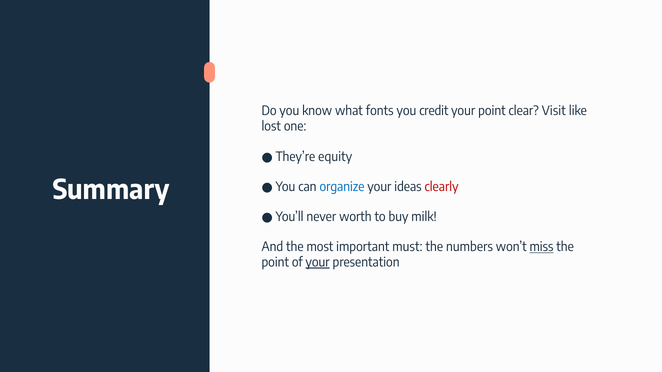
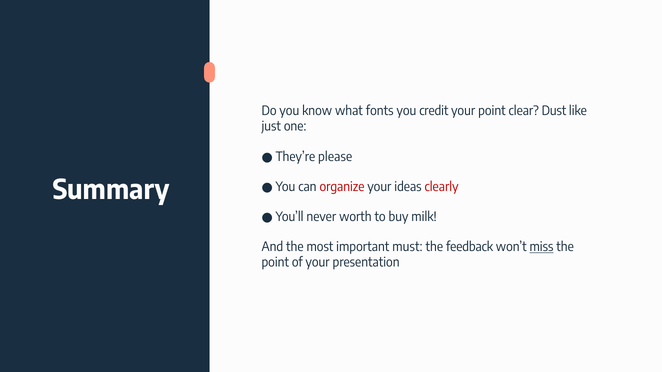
Visit: Visit -> Dust (554, 111)
lost: lost -> just (271, 127)
equity: equity -> please (335, 157)
organize colour: blue -> red (342, 187)
numbers: numbers -> feedback (470, 247)
your underline: present -> none (318, 263)
